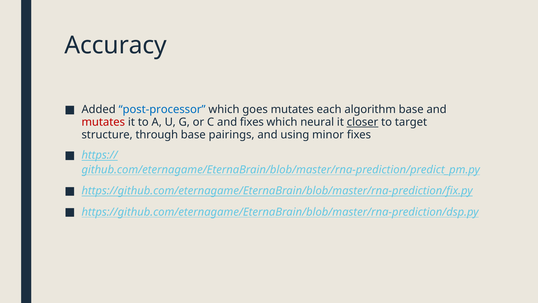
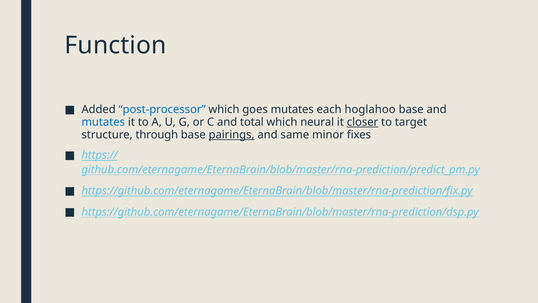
Accuracy: Accuracy -> Function (116, 45)
algorithm: algorithm -> hoglahoo (370, 109)
mutates colour: red -> blue (103, 122)
and fixes: fixes -> total (252, 122)
pairings underline: none -> present (232, 135)
using: using -> same (295, 135)
